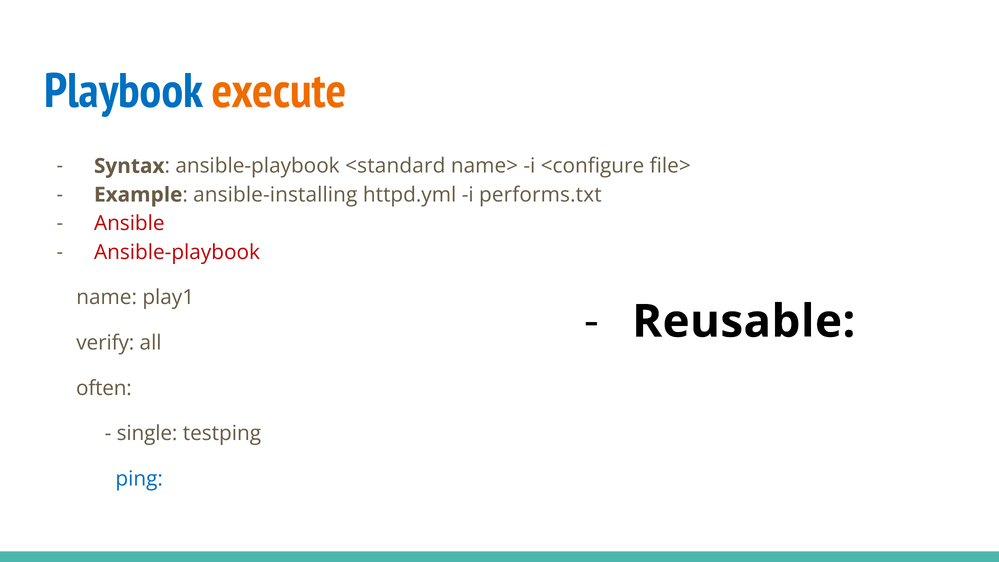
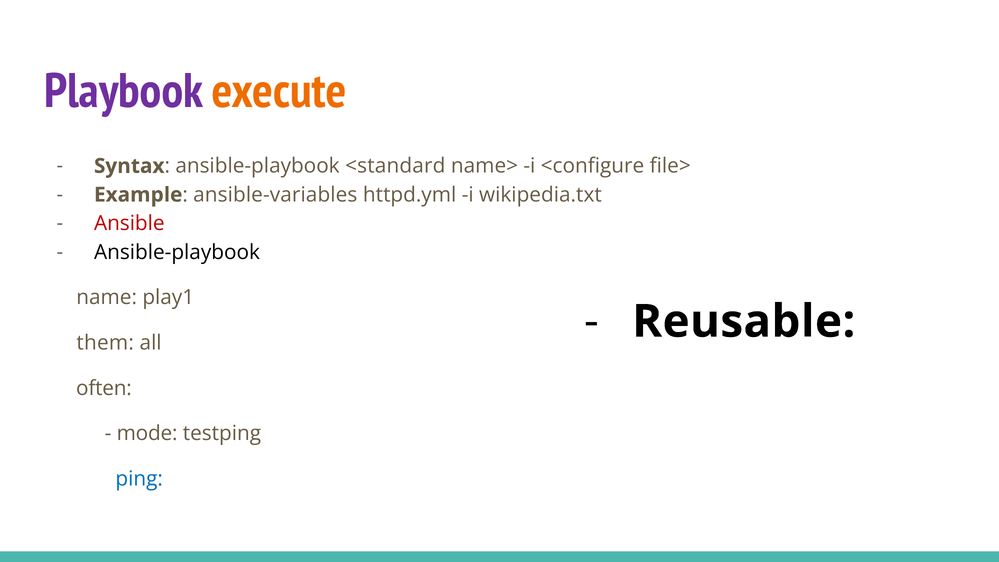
Playbook colour: blue -> purple (124, 91)
ansible-installing: ansible-installing -> ansible-variables (275, 195)
performs.txt: performs.txt -> wikipedia.txt (540, 195)
Ansible-playbook colour: red -> black (177, 252)
verify: verify -> them (105, 343)
single: single -> mode (147, 434)
